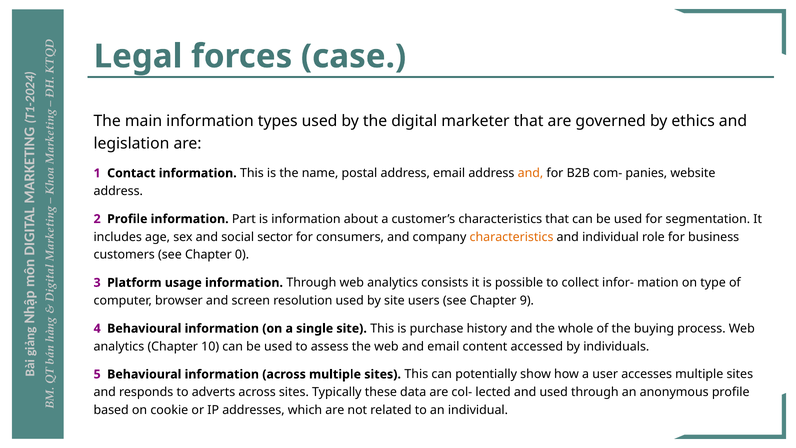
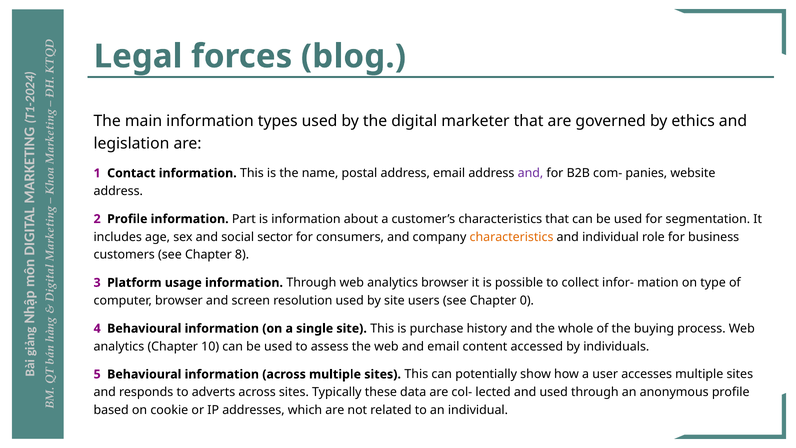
case: case -> blog (353, 56)
and colour: orange -> purple (530, 173)
Chapter 0: 0 -> 8 (242, 255)
analytics consists: consists -> browser (445, 283)
Chapter 9: 9 -> 0 (527, 300)
